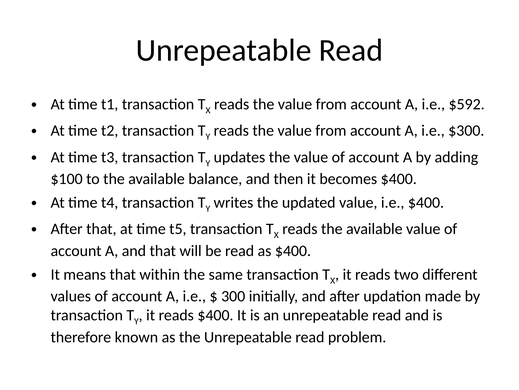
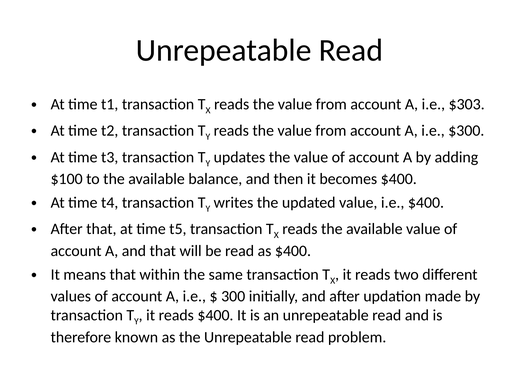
$592: $592 -> $303 (467, 104)
